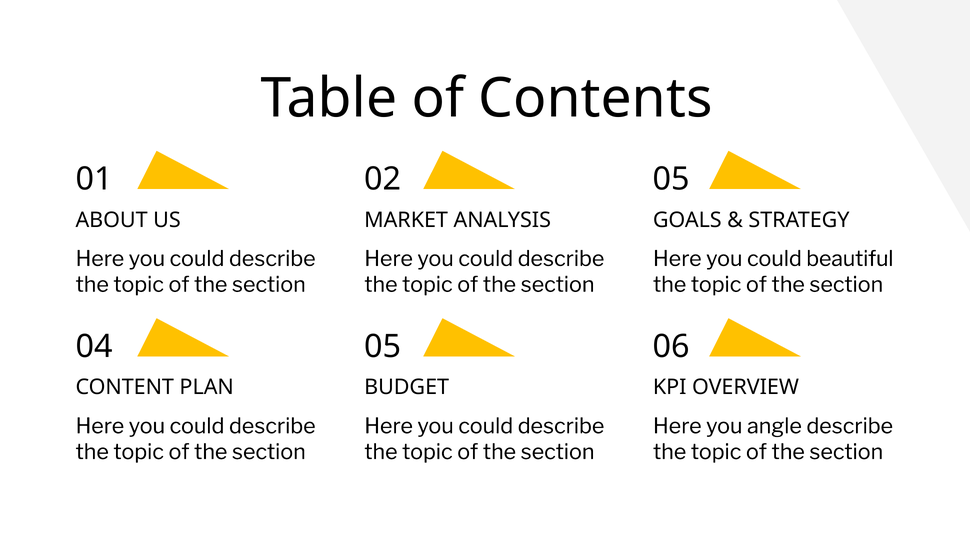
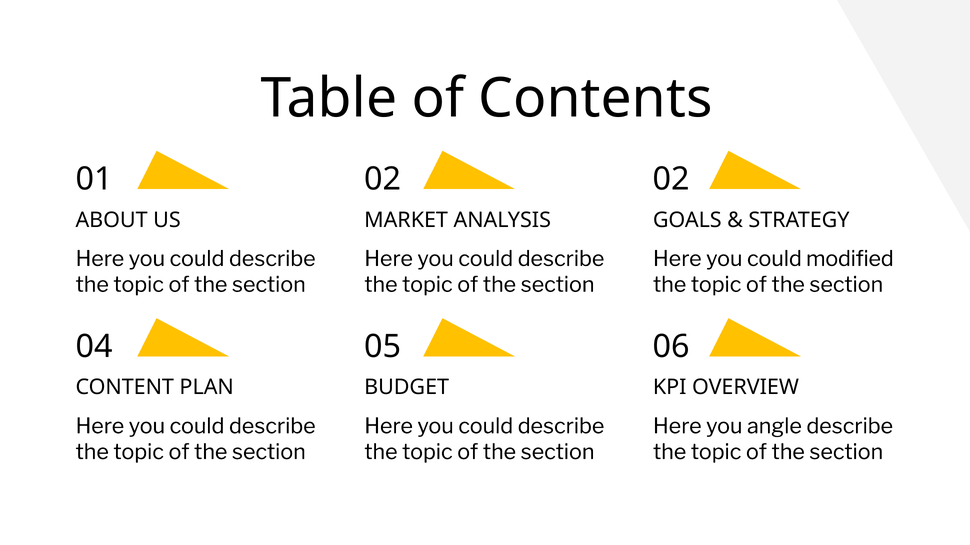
02 05: 05 -> 02 (671, 180)
beautiful: beautiful -> modified (850, 259)
